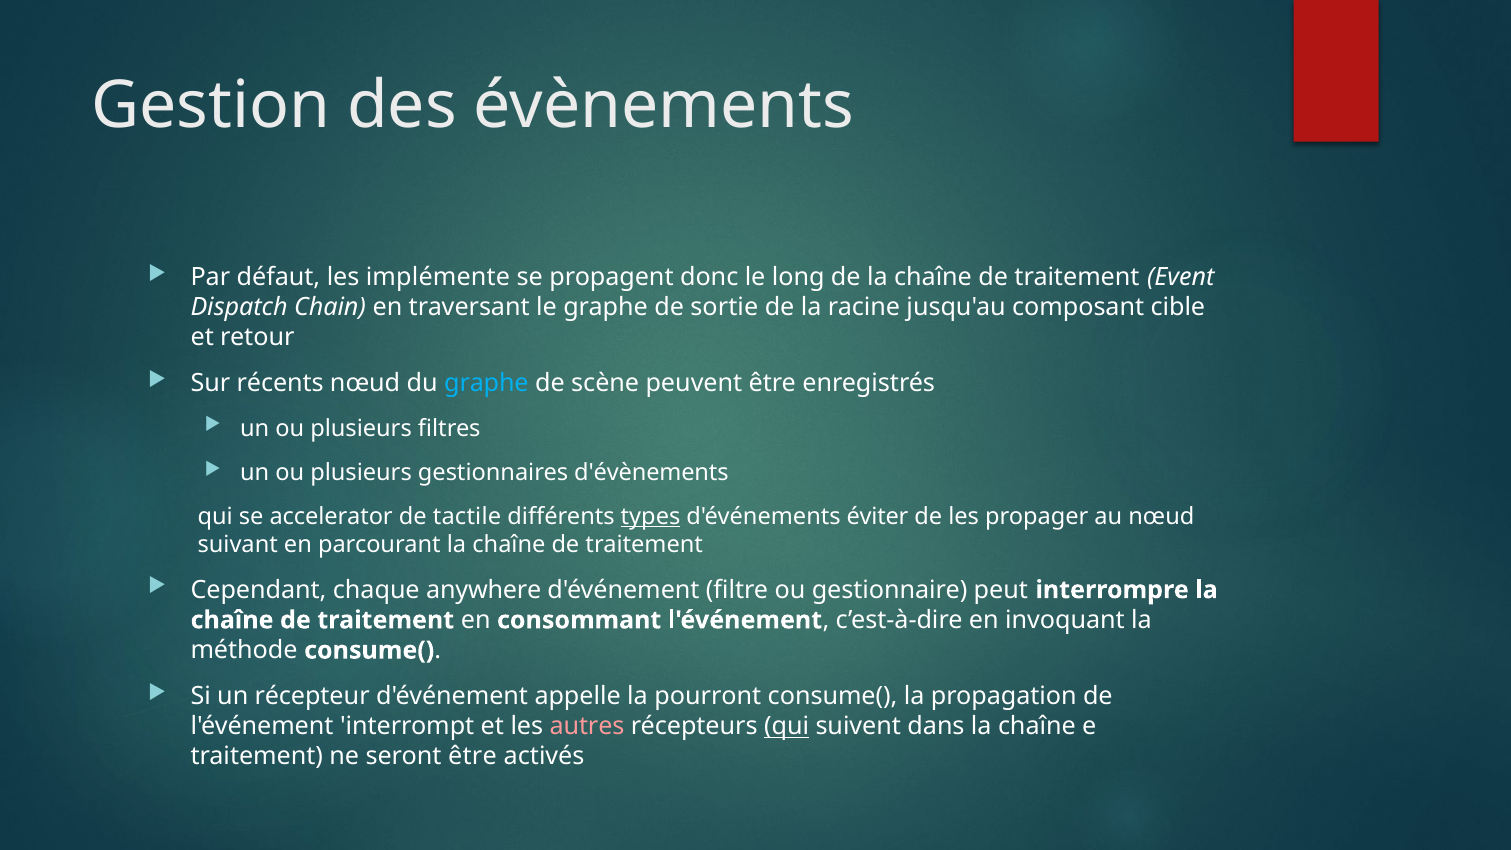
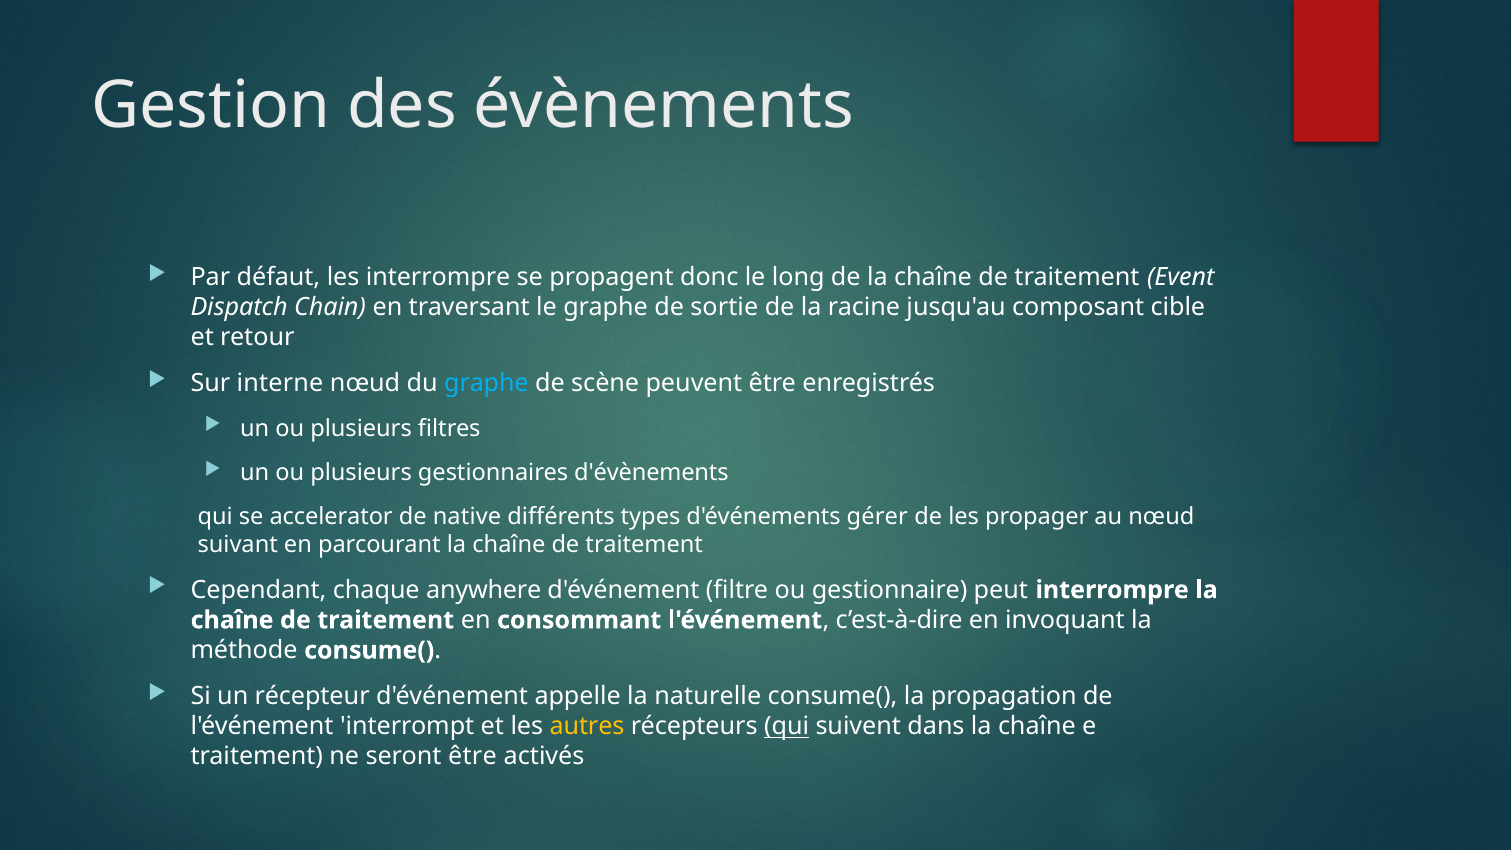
les implémente: implémente -> interrompre (438, 277)
récents: récents -> interne (280, 383)
tactile: tactile -> native (467, 516)
types underline: present -> none (651, 516)
éviter: éviter -> gérer (877, 516)
pourront: pourront -> naturelle (708, 696)
autres colour: pink -> yellow (587, 726)
